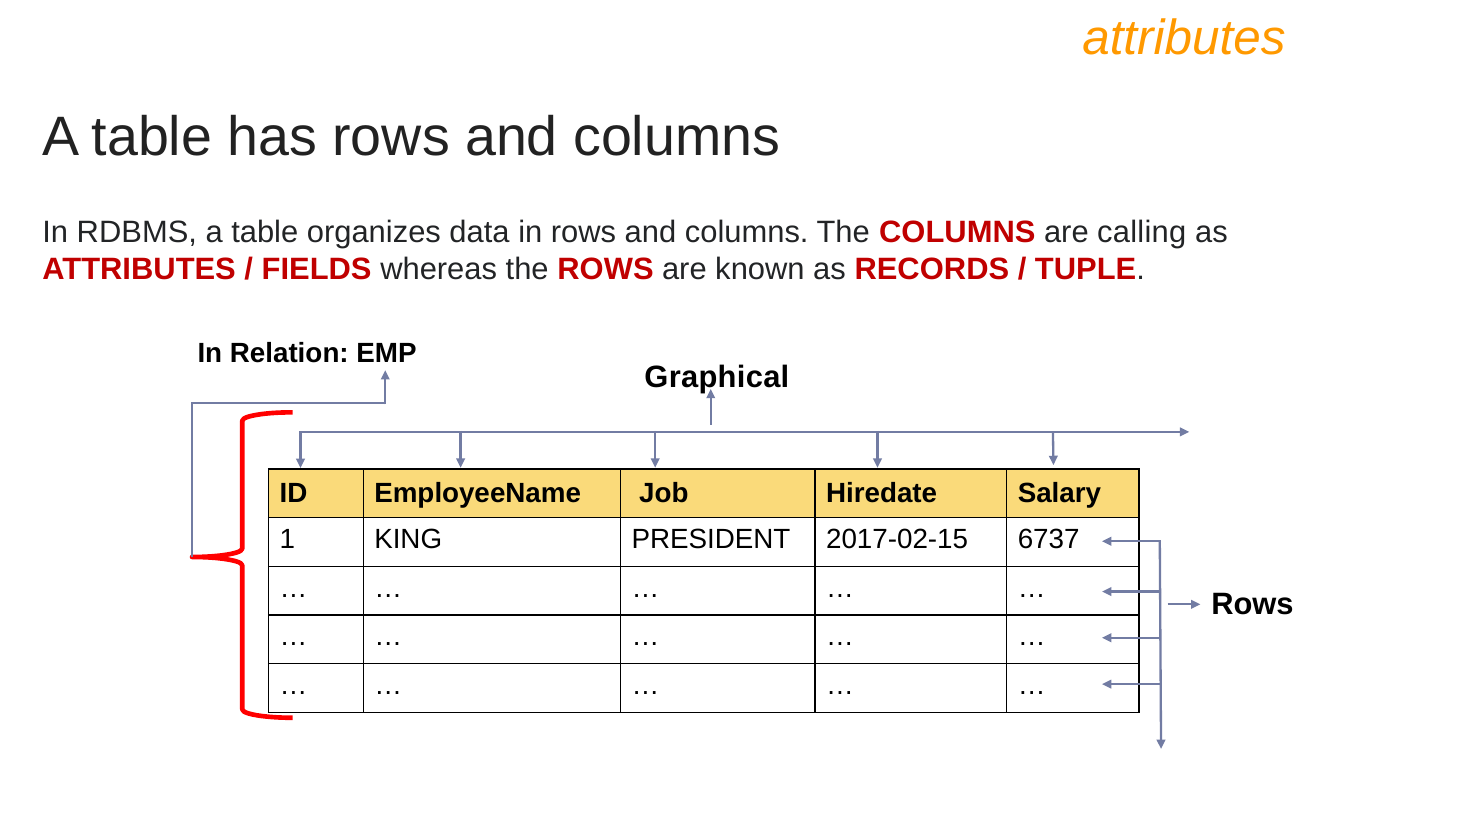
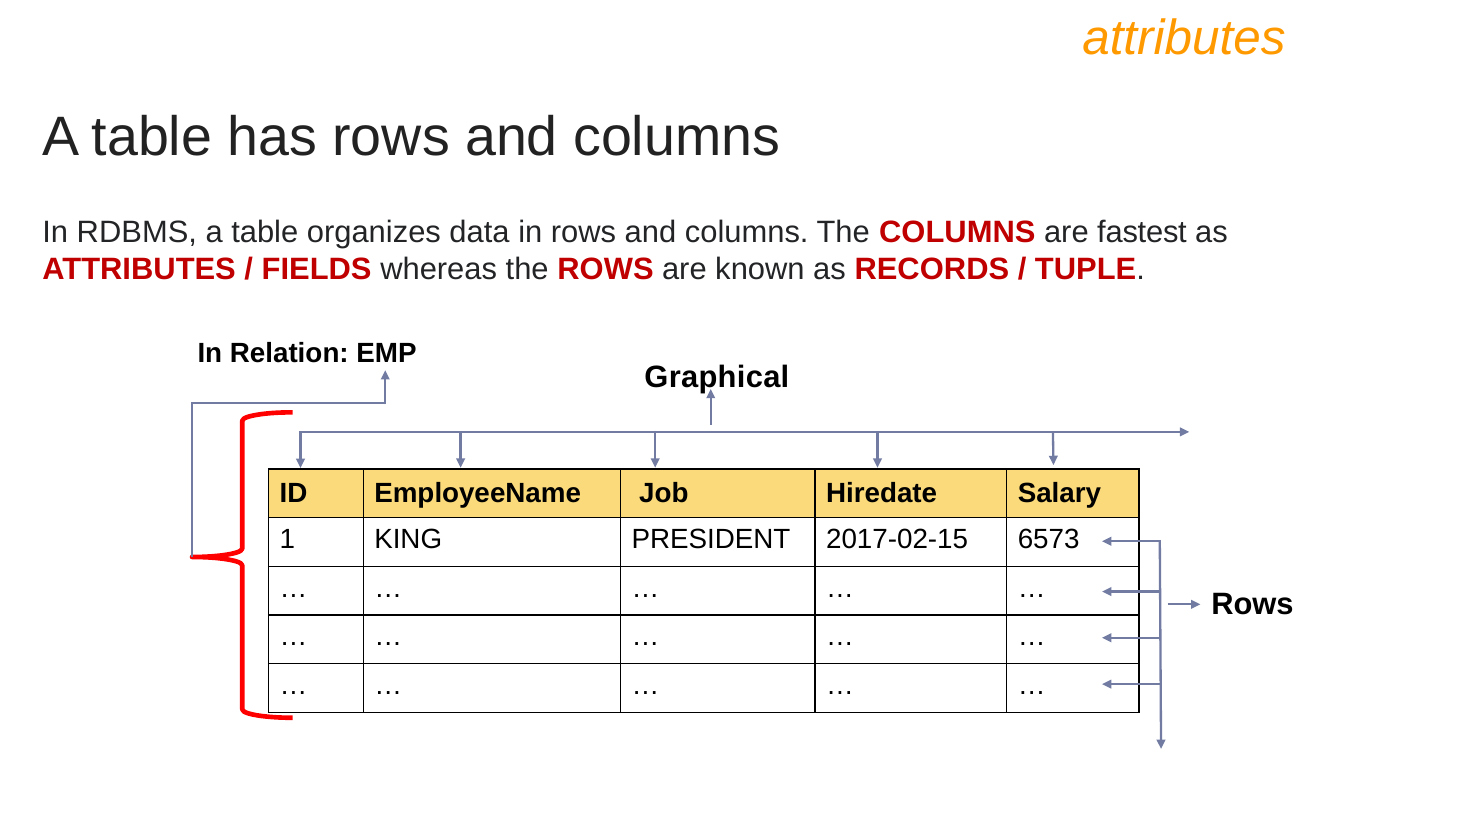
calling: calling -> fastest (1142, 233)
6737: 6737 -> 6573 (1049, 540)
